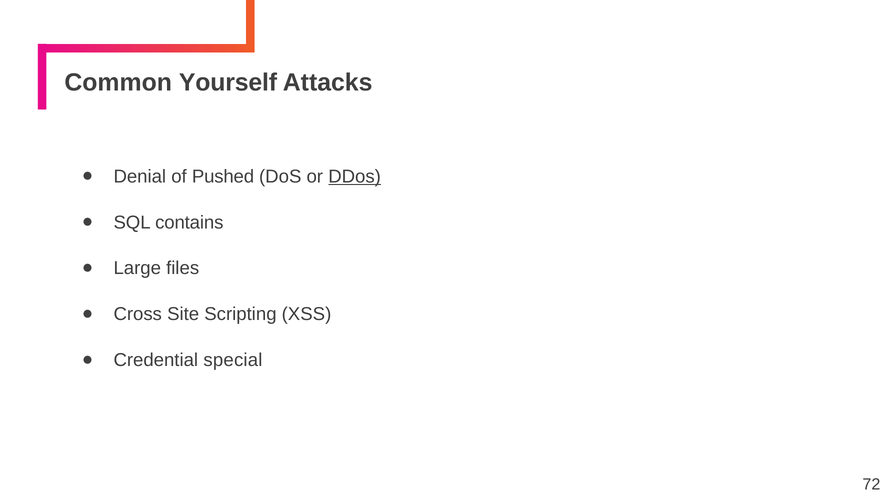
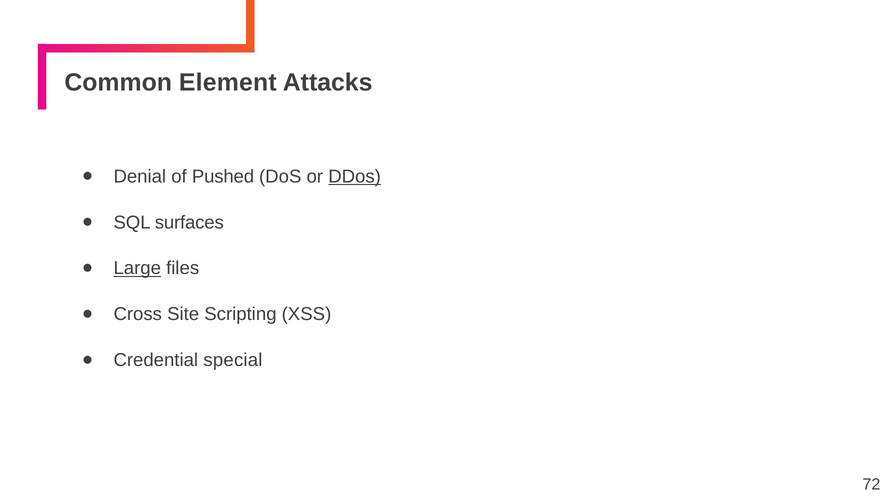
Yourself: Yourself -> Element (228, 82)
contains: contains -> surfaces (189, 222)
Large underline: none -> present (137, 268)
